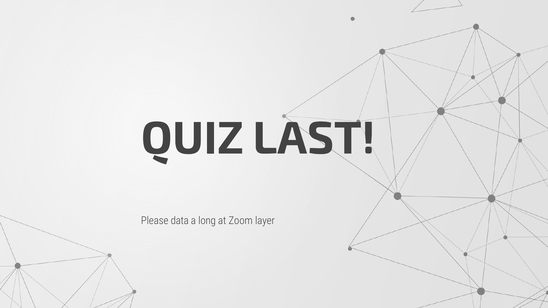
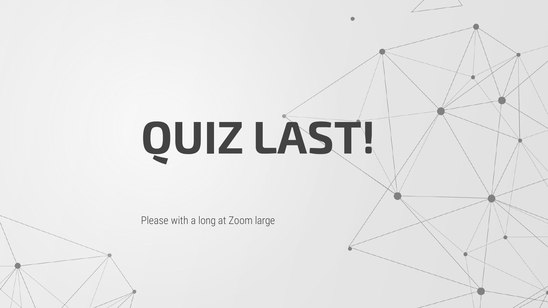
data: data -> with (180, 221)
layer: layer -> large (265, 221)
